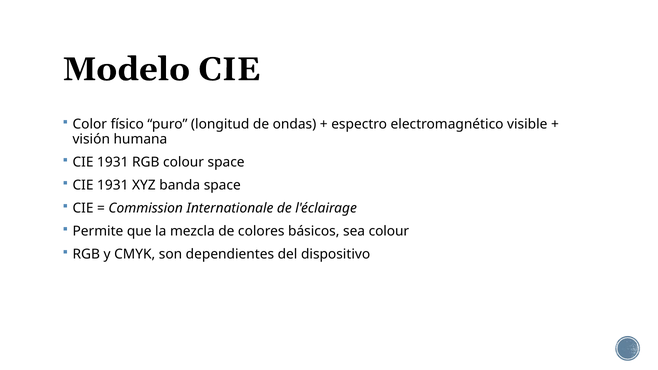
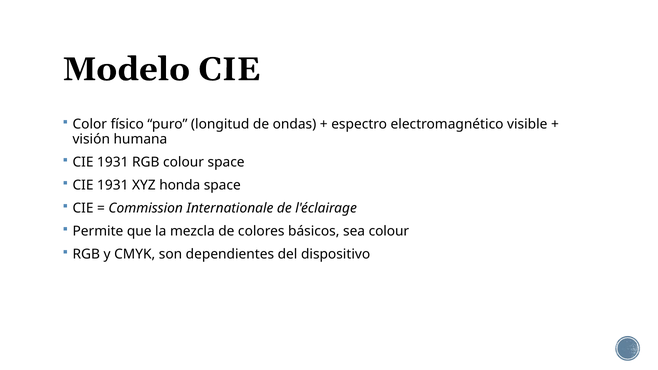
banda: banda -> honda (180, 185)
